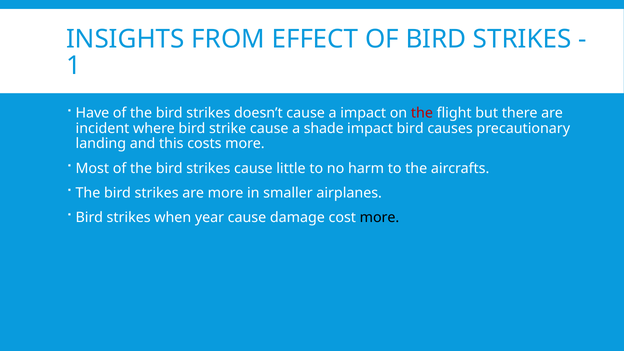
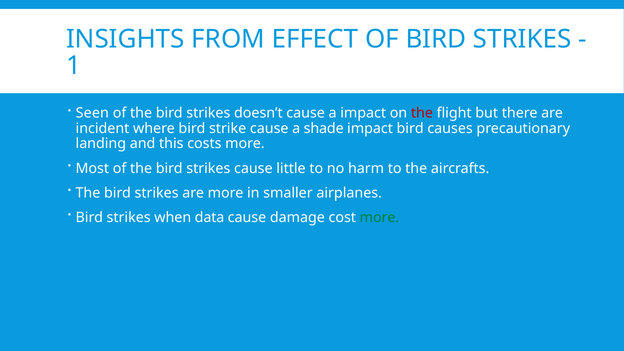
Have: Have -> Seen (92, 113)
year: year -> data (210, 217)
more colour: black -> green (379, 217)
